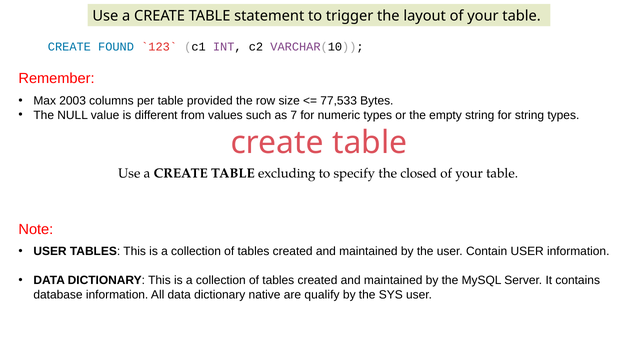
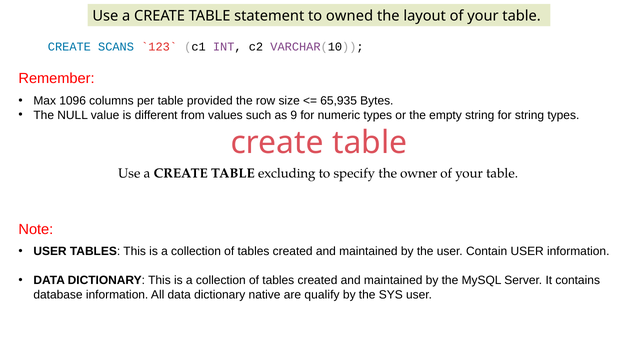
trigger: trigger -> owned (350, 16)
FOUND: FOUND -> SCANS (116, 47)
2003: 2003 -> 1096 (73, 101)
77,533: 77,533 -> 65,935 (339, 101)
7: 7 -> 9 (294, 115)
closed: closed -> owner (419, 173)
